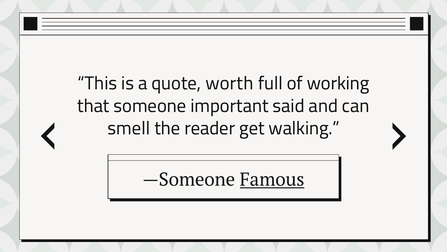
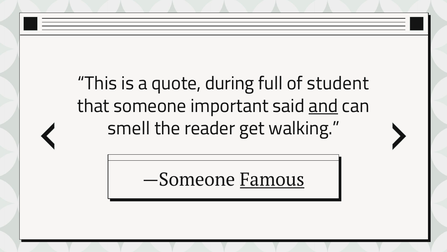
worth: worth -> during (230, 83)
working: working -> student (338, 83)
and underline: none -> present (323, 106)
